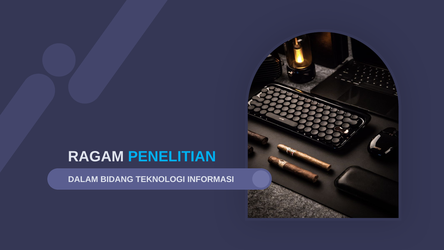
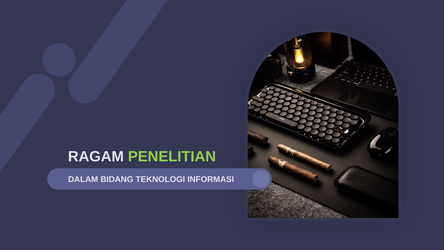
PENELITIAN colour: light blue -> light green (172, 156)
